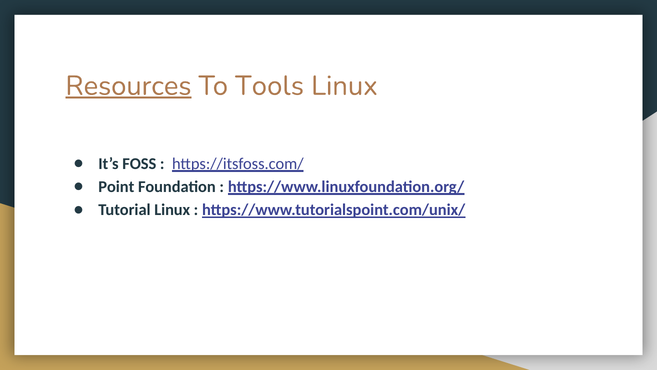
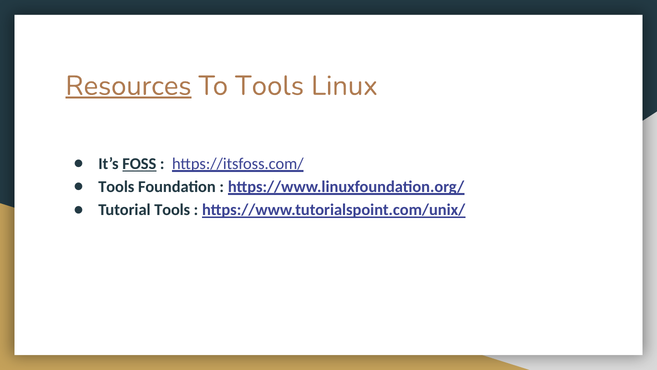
FOSS underline: none -> present (139, 164)
Point: Point -> Tools (116, 187)
Tutorial Linux: Linux -> Tools (172, 210)
